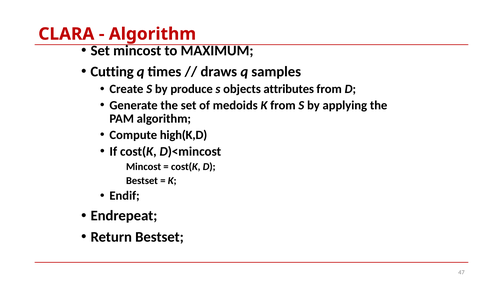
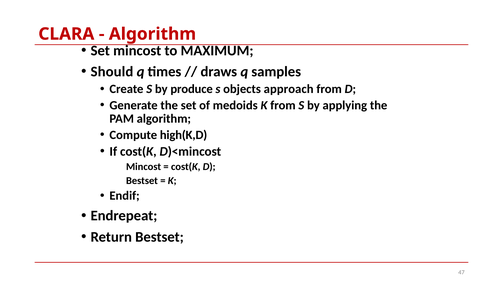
Cutting: Cutting -> Should (112, 72)
attributes: attributes -> approach (289, 89)
